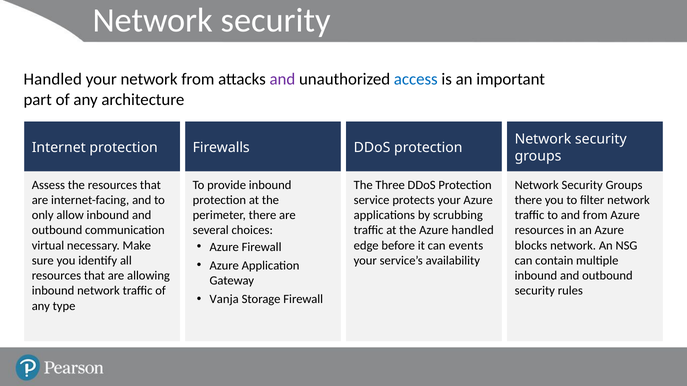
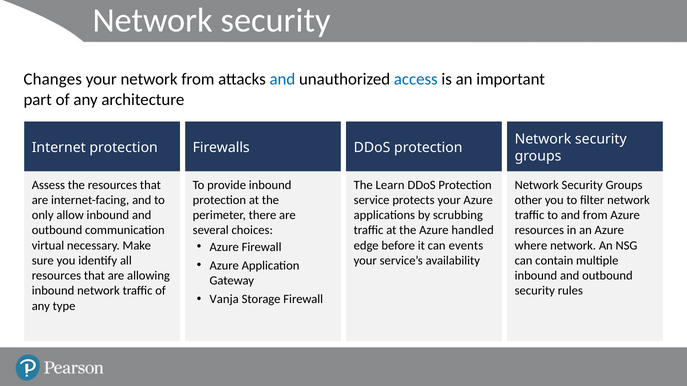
Handled: Handled -> Changes (53, 79)
and colour: purple -> blue (282, 79)
Three: Three -> Learn (390, 185)
there: there -> other (528, 200)
blocks: blocks -> where (531, 246)
